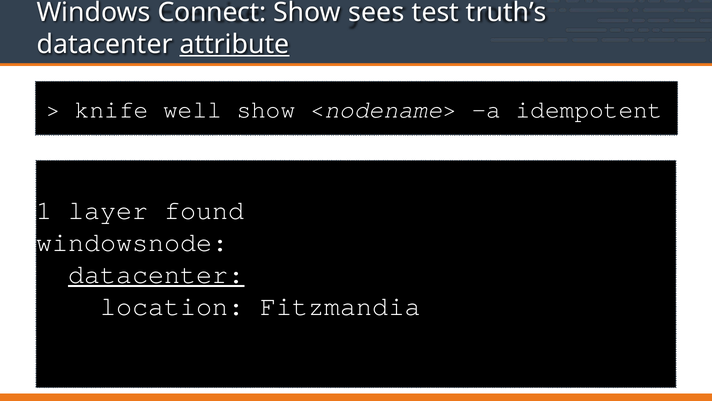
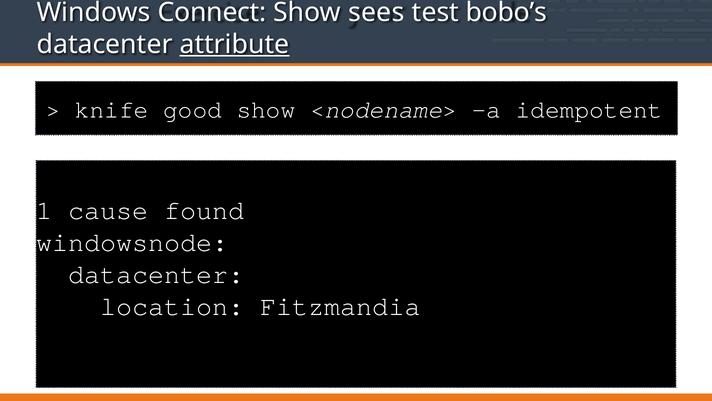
truth’s: truth’s -> bobo’s (506, 12)
well: well -> good (192, 110)
layer: layer -> cause (108, 210)
datacenter underline: present -> none (156, 274)
